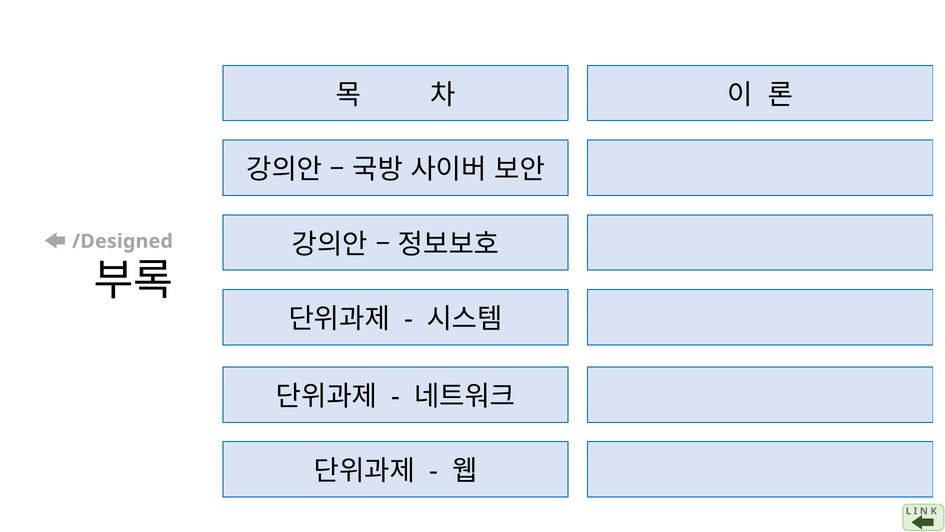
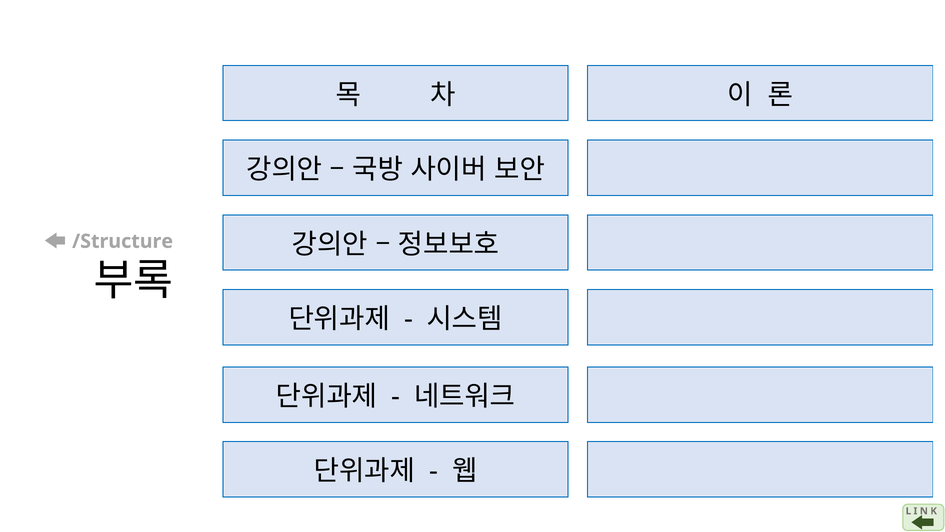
/Designed: /Designed -> /Structure (123, 241)
